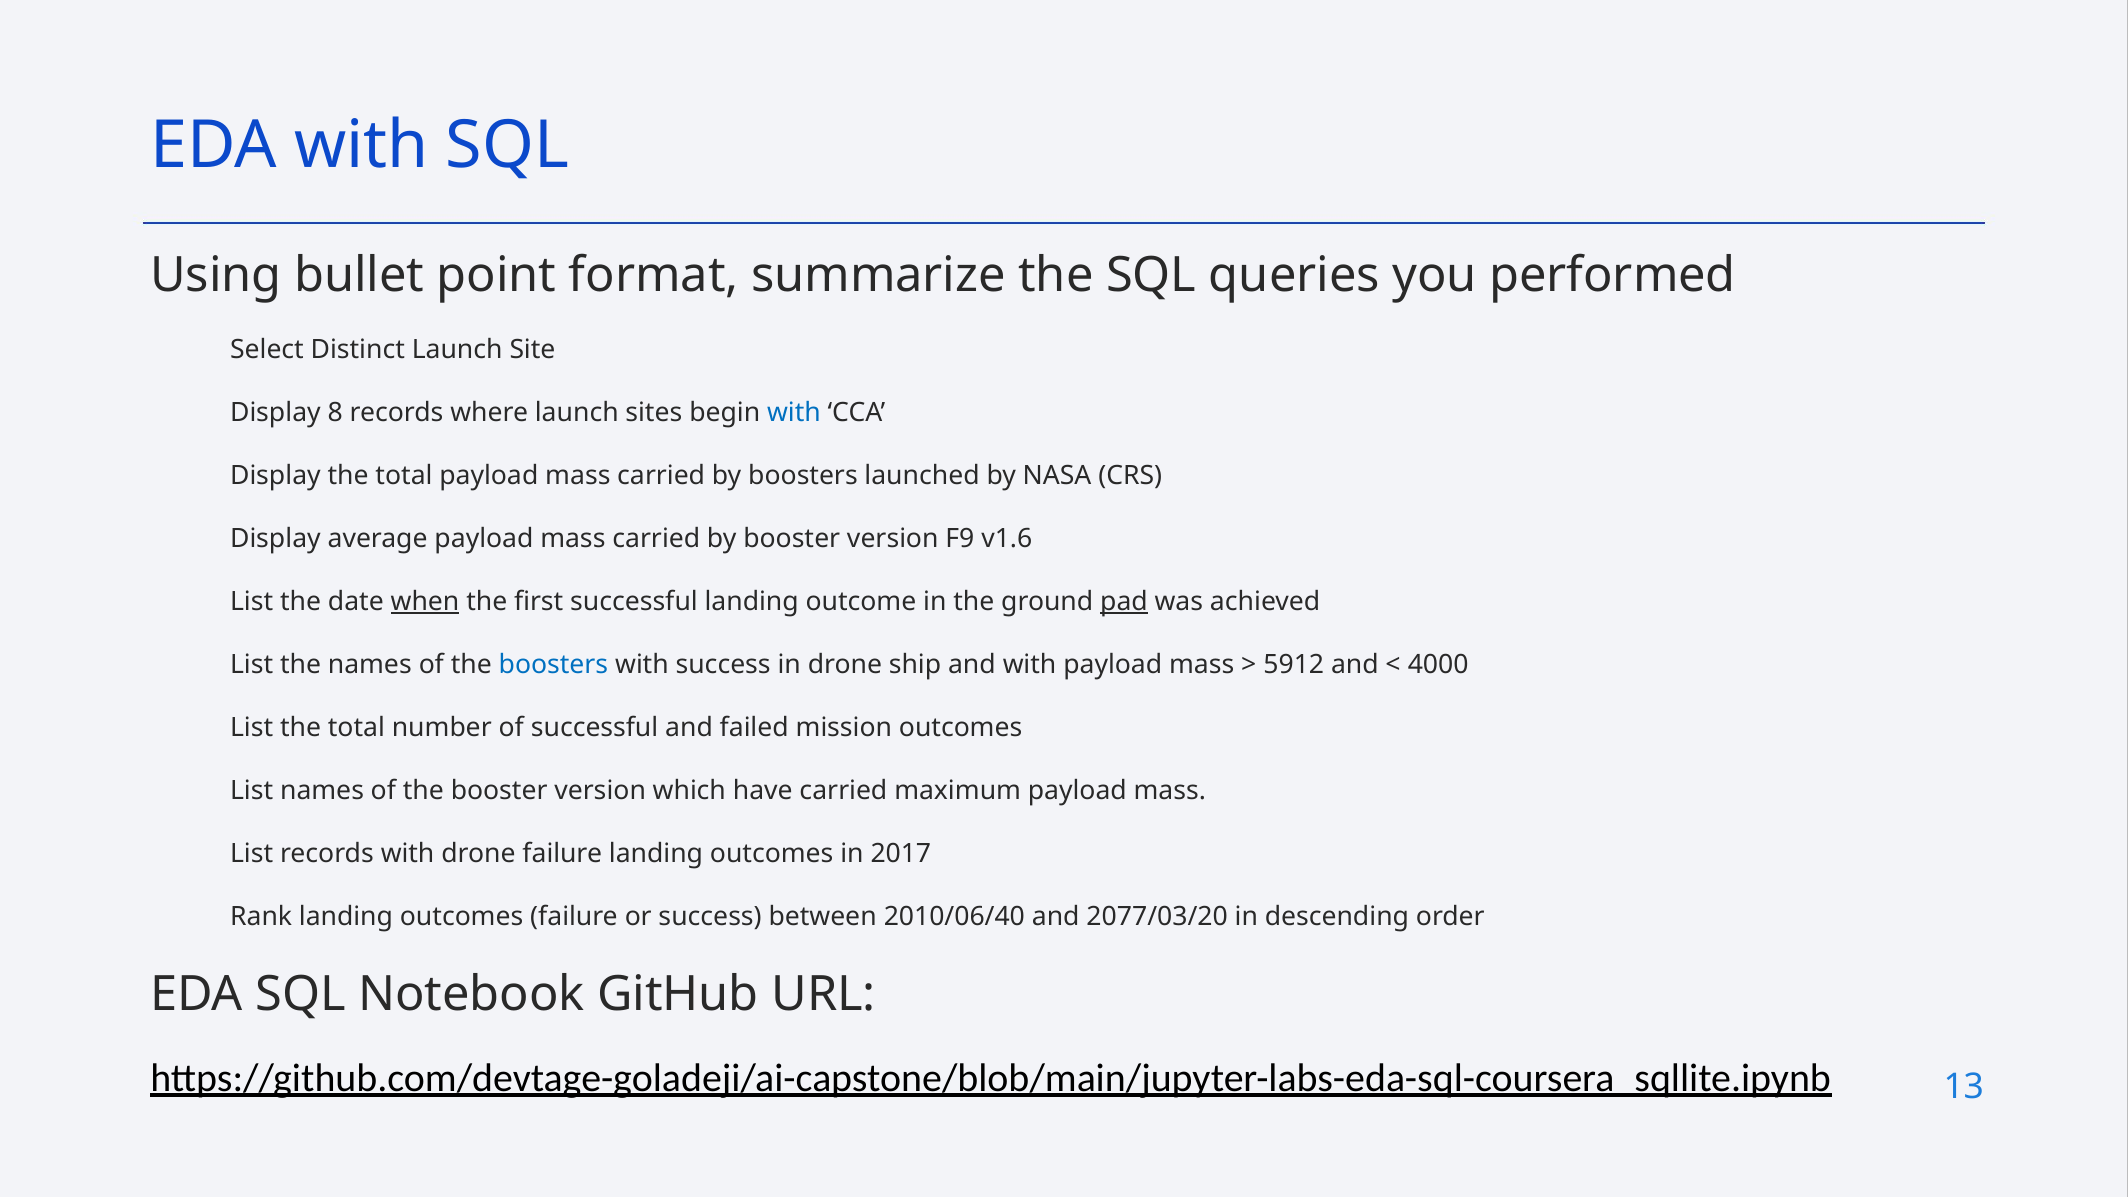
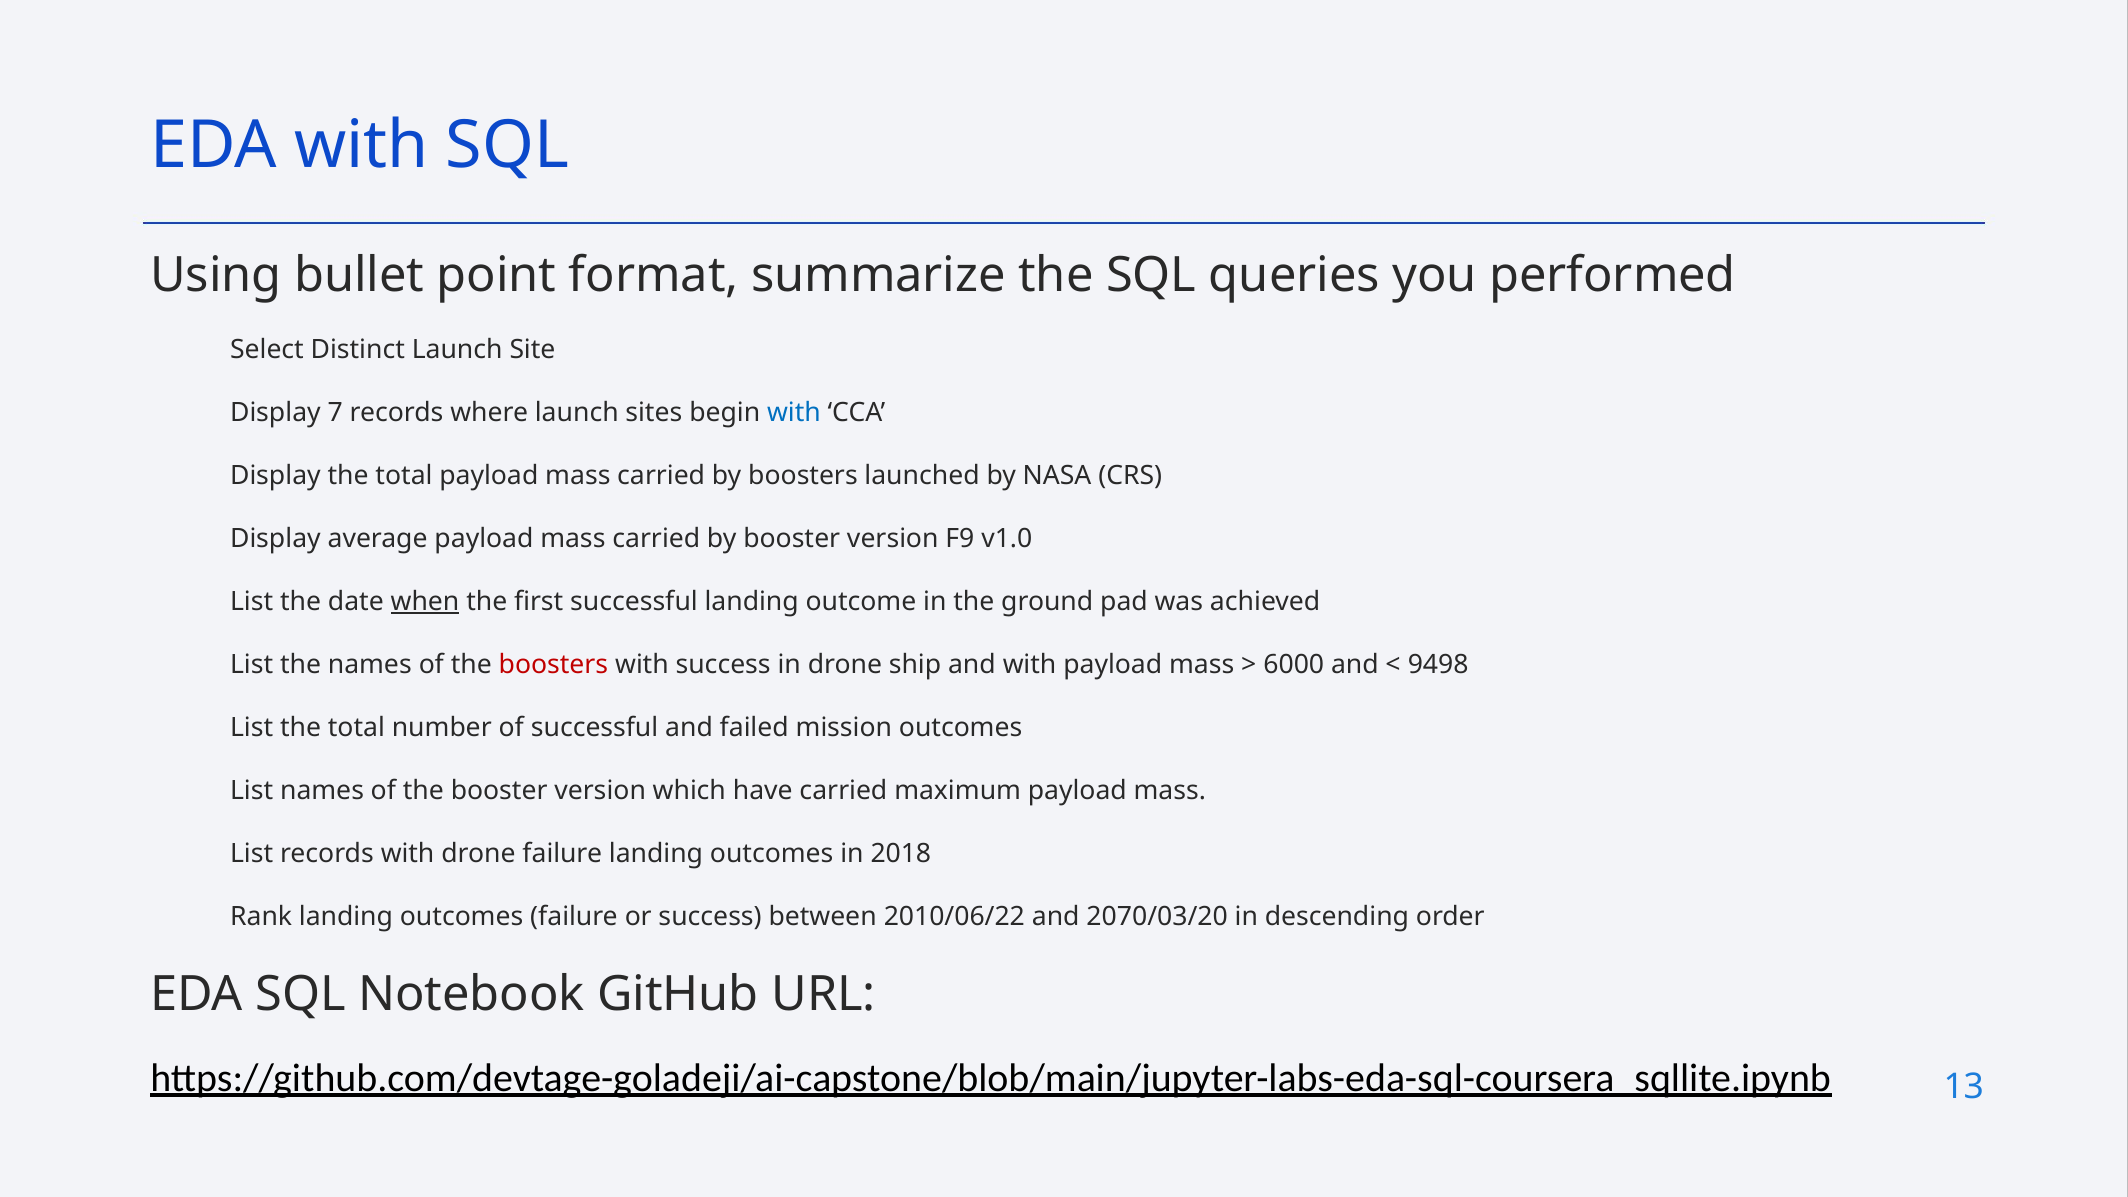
8: 8 -> 7 (335, 413)
v1.6: v1.6 -> v1.0 (1007, 539)
pad underline: present -> none (1124, 602)
boosters colour: blue -> red (553, 665)
5912: 5912 -> 6000 (1294, 665)
4000: 4000 -> 9498 (1438, 665)
2017: 2017 -> 2018 (901, 854)
2010/06/40: 2010/06/40 -> 2010/06/22 (954, 917)
2077/03/20: 2077/03/20 -> 2070/03/20 (1157, 917)
